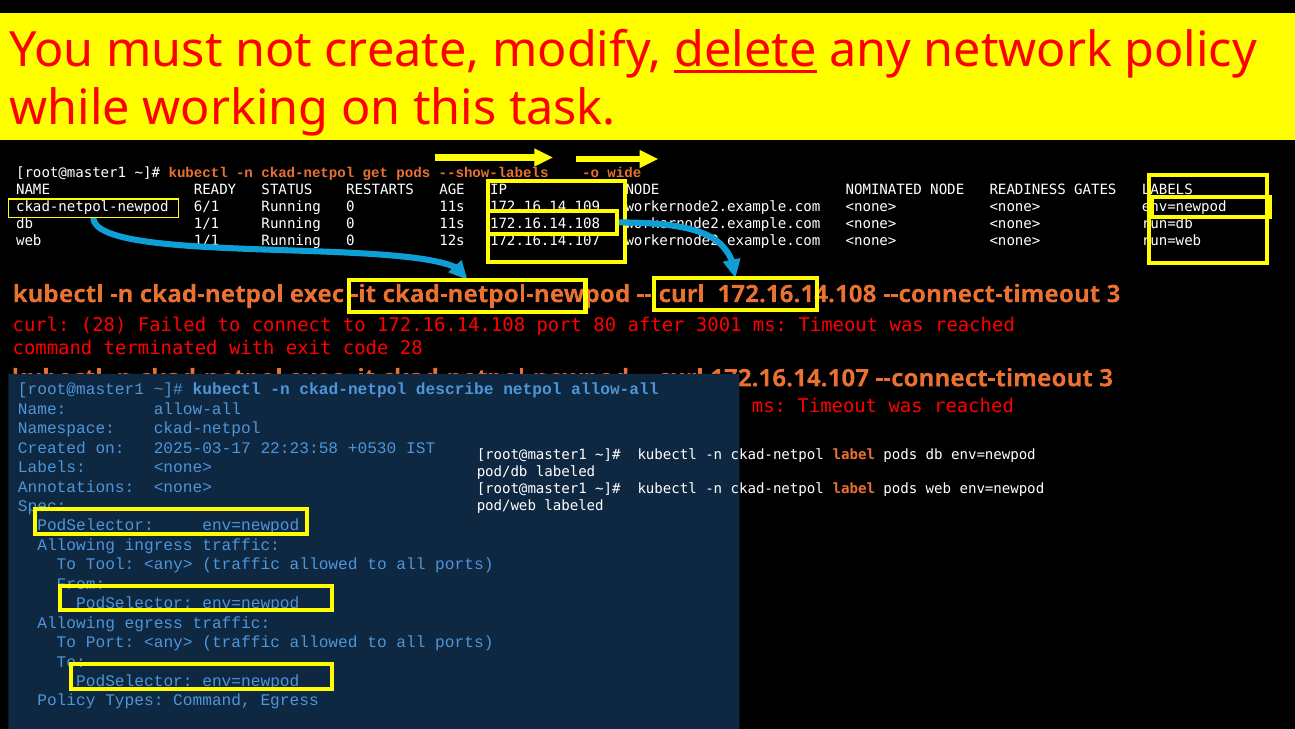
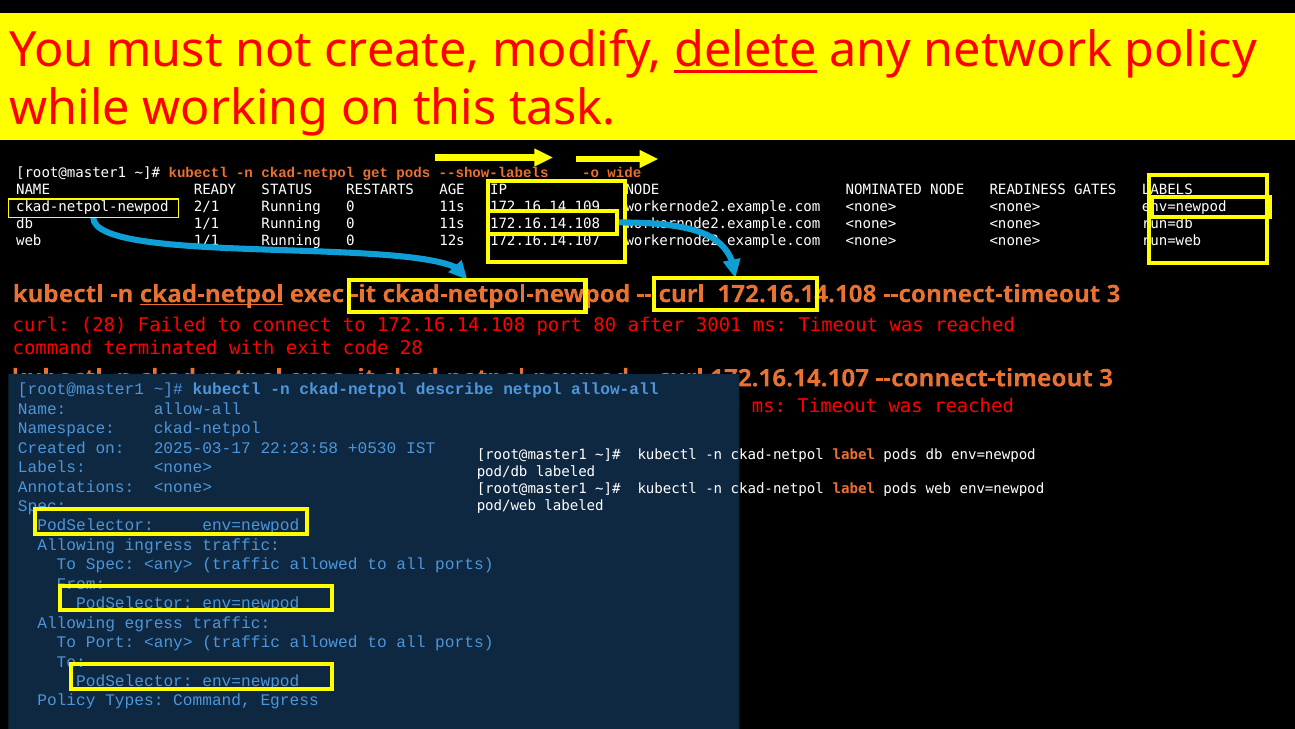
6/1: 6/1 -> 2/1 (207, 207)
ckad-netpol underline: none -> present (212, 294)
To Tool: Tool -> Spec (110, 564)
